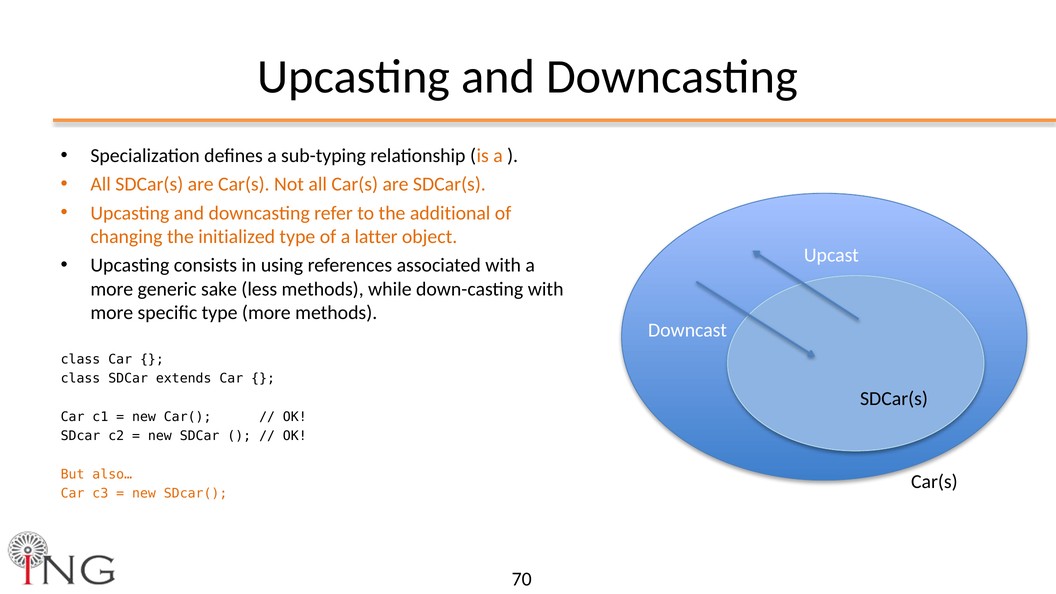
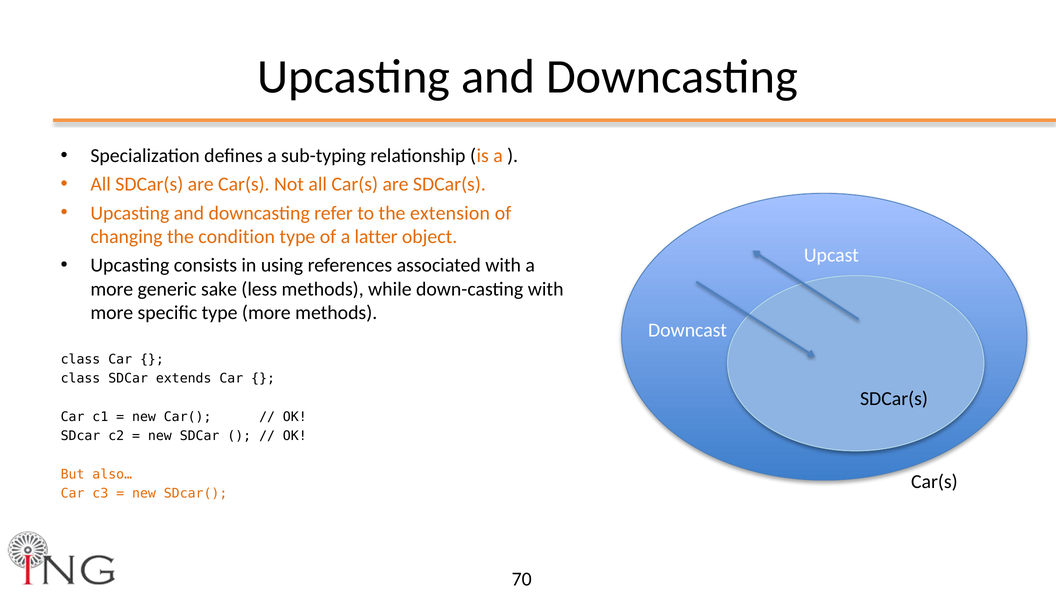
additional: additional -> extension (450, 213)
initialized: initialized -> condition (237, 237)
